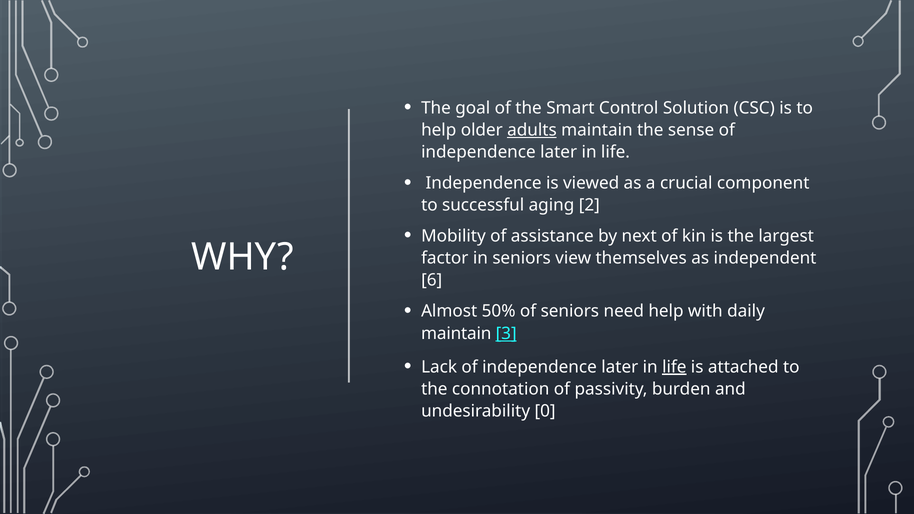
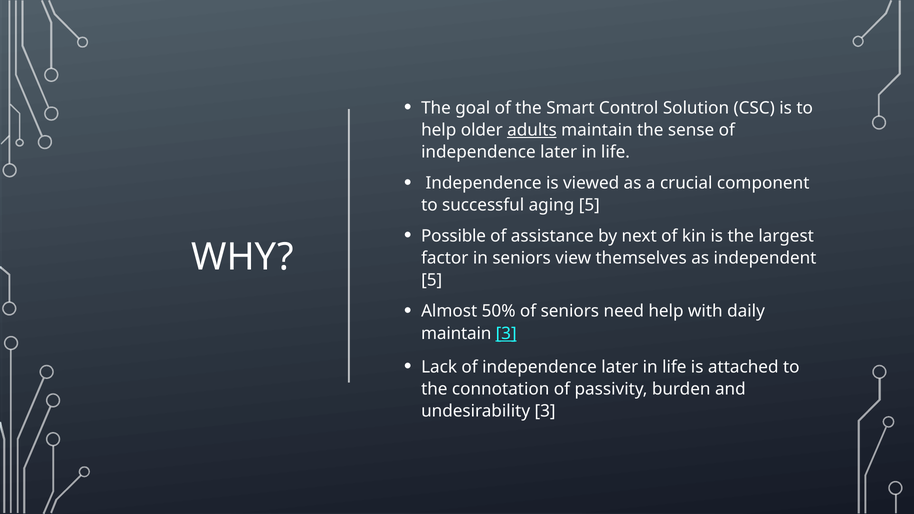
aging 2: 2 -> 5 (589, 205)
Mobility: Mobility -> Possible (454, 236)
6: 6 -> 5 (432, 280)
life underline: present -> none (674, 367)
undesirability 0: 0 -> 3 (545, 411)
